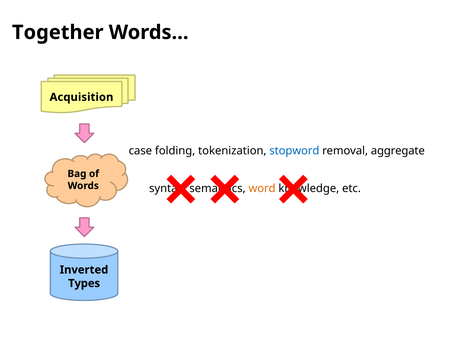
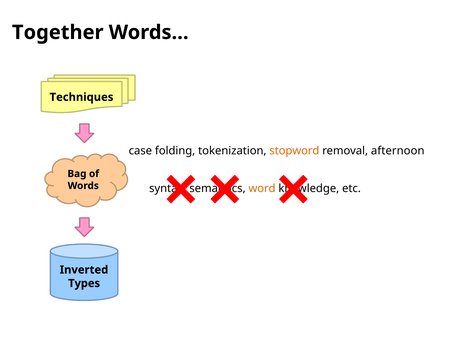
Acquisition: Acquisition -> Techniques (82, 97)
stopword colour: blue -> orange (294, 151)
aggregate: aggregate -> afternoon (398, 151)
